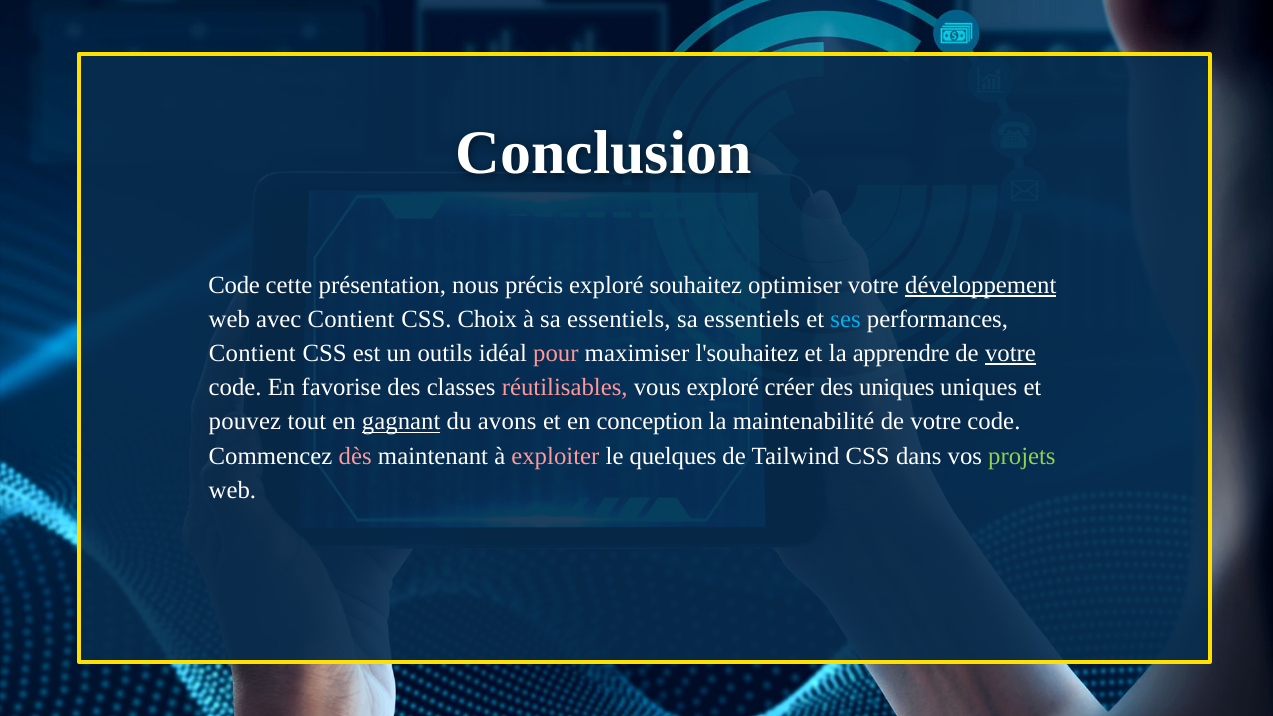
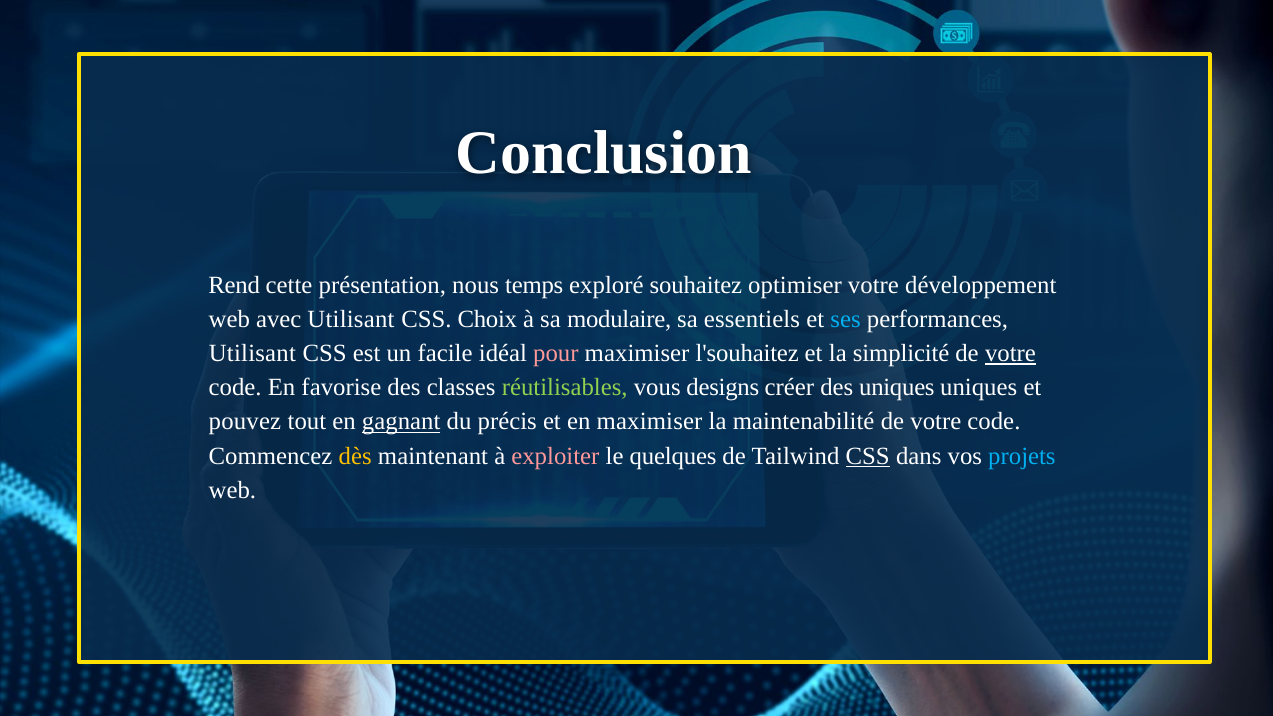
Code: Code -> Rend (234, 285)
précis: précis -> temps (534, 285)
développement underline: present -> none (981, 285)
avec Contient: Contient -> Utilisant (351, 319)
à sa essentiels: essentiels -> modulaire (619, 319)
Contient: Contient -> Utilisant (252, 354)
outils: outils -> facile (445, 354)
apprendre: apprendre -> simplicité (901, 354)
réutilisables colour: pink -> light green (565, 388)
vous exploré: exploré -> designs (723, 388)
avons: avons -> précis (507, 422)
en conception: conception -> maximiser (650, 422)
dès colour: pink -> yellow (355, 456)
CSS underline: none -> present (868, 456)
projets colour: light green -> light blue (1022, 456)
